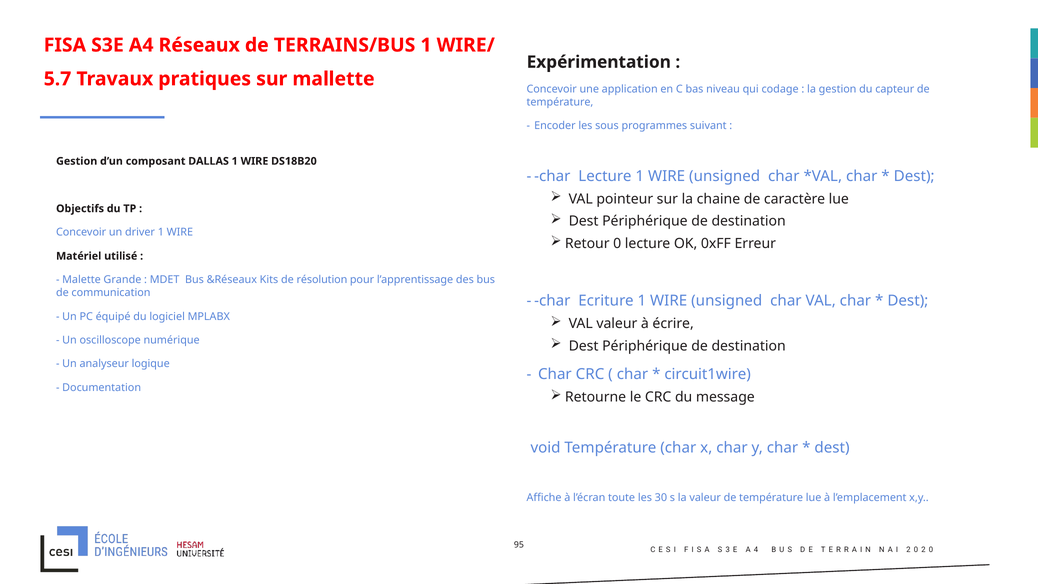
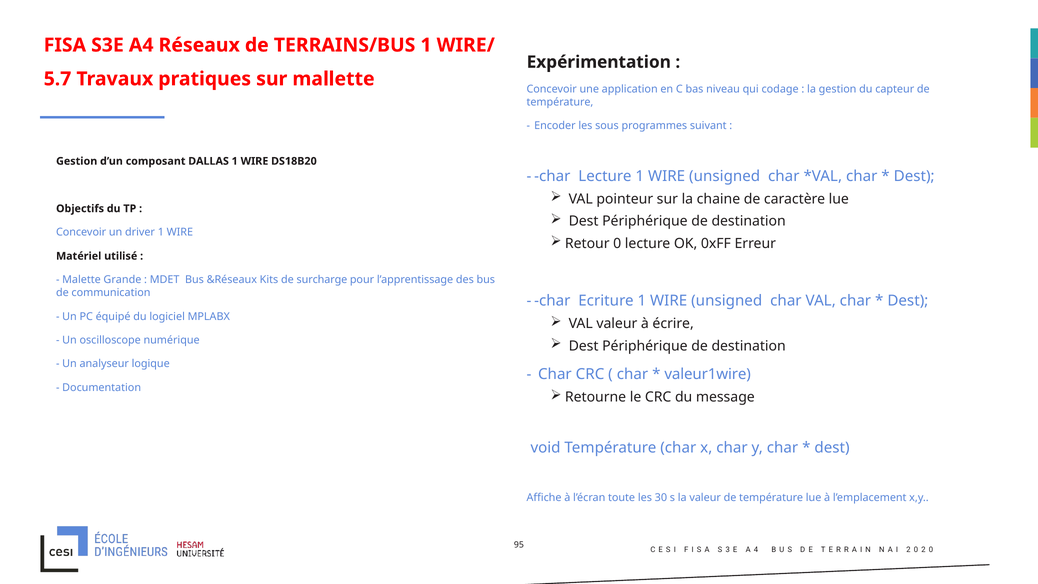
résolution: résolution -> surcharge (322, 280)
circuit1wire: circuit1wire -> valeur1wire (708, 374)
